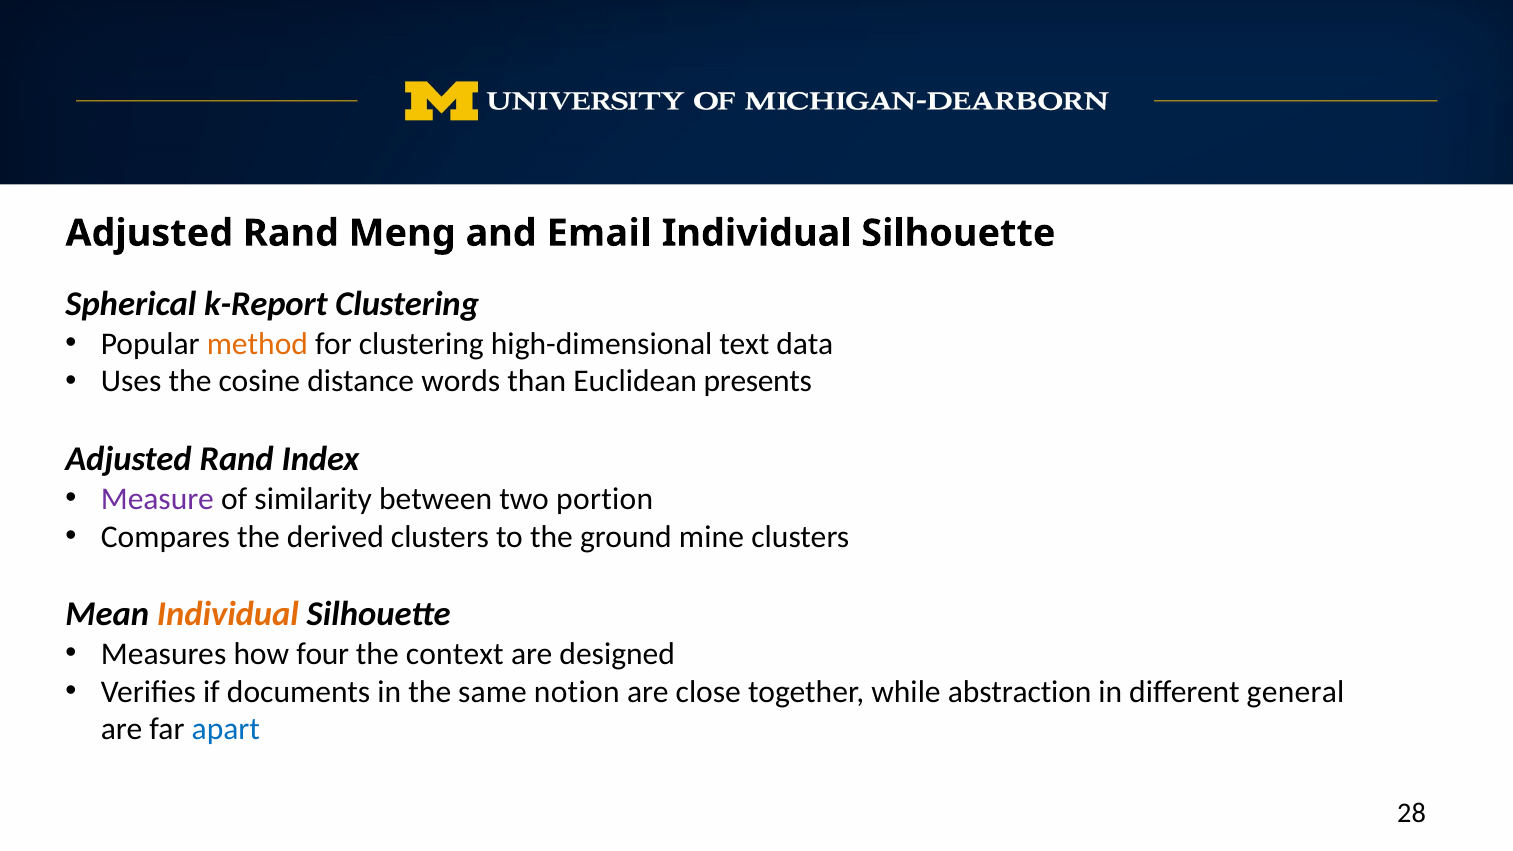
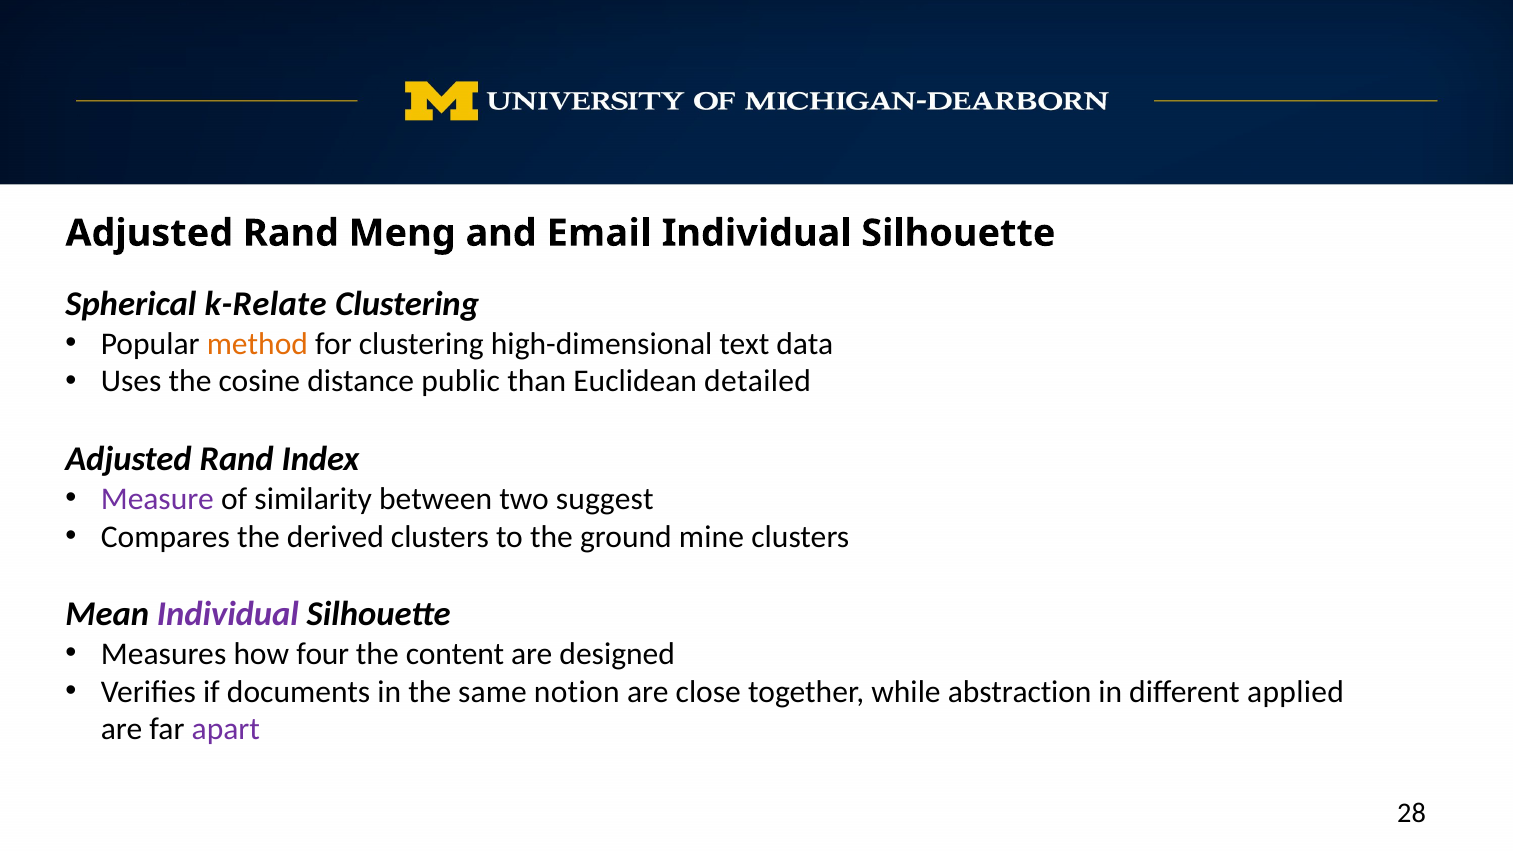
k-Report: k-Report -> k-Relate (266, 304)
words: words -> public (461, 382)
presents: presents -> detailed (758, 382)
portion: portion -> suggest (605, 499)
Individual colour: orange -> purple (228, 614)
context: context -> content (455, 654)
general: general -> applied (1296, 692)
apart colour: blue -> purple (226, 730)
